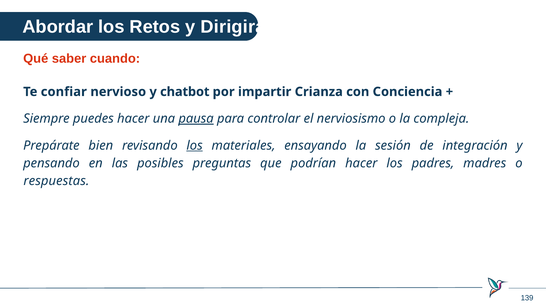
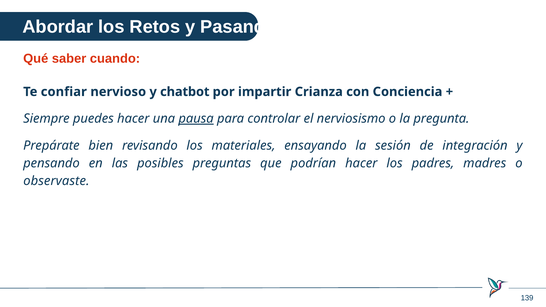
Dirigirás: Dirigirás -> Pasando (238, 27)
compleja: compleja -> pregunta (441, 119)
los underline: present -> none (195, 146)
respuestas: respuestas -> observaste (56, 181)
